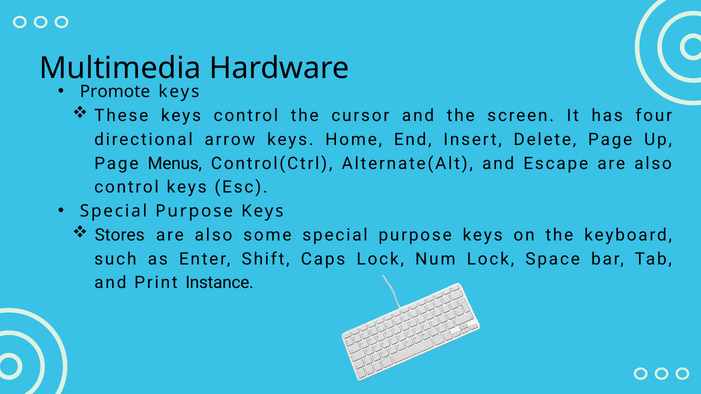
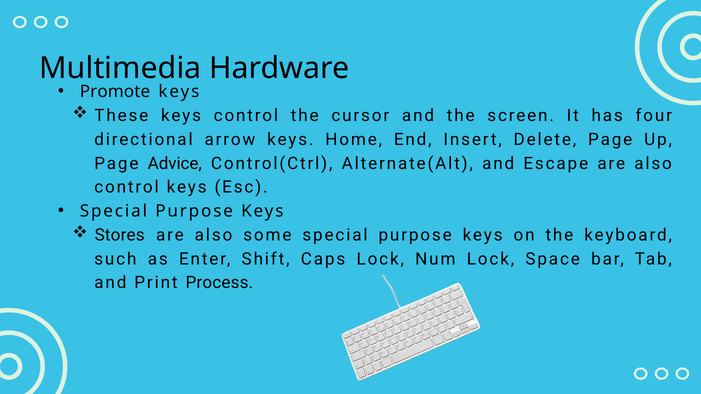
Menus: Menus -> Advice (175, 163)
Instance: Instance -> Process (219, 283)
